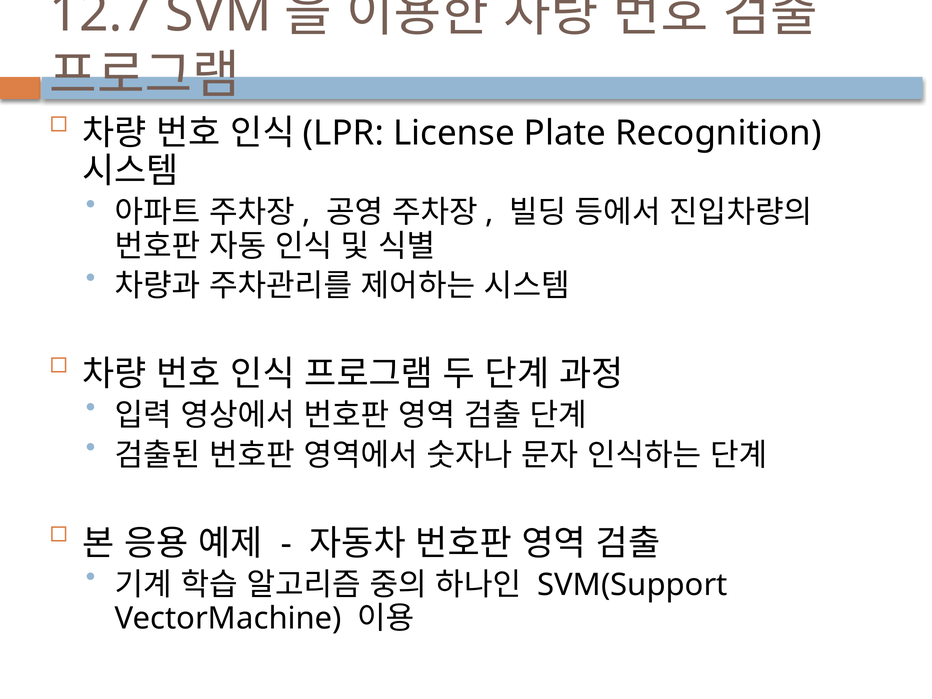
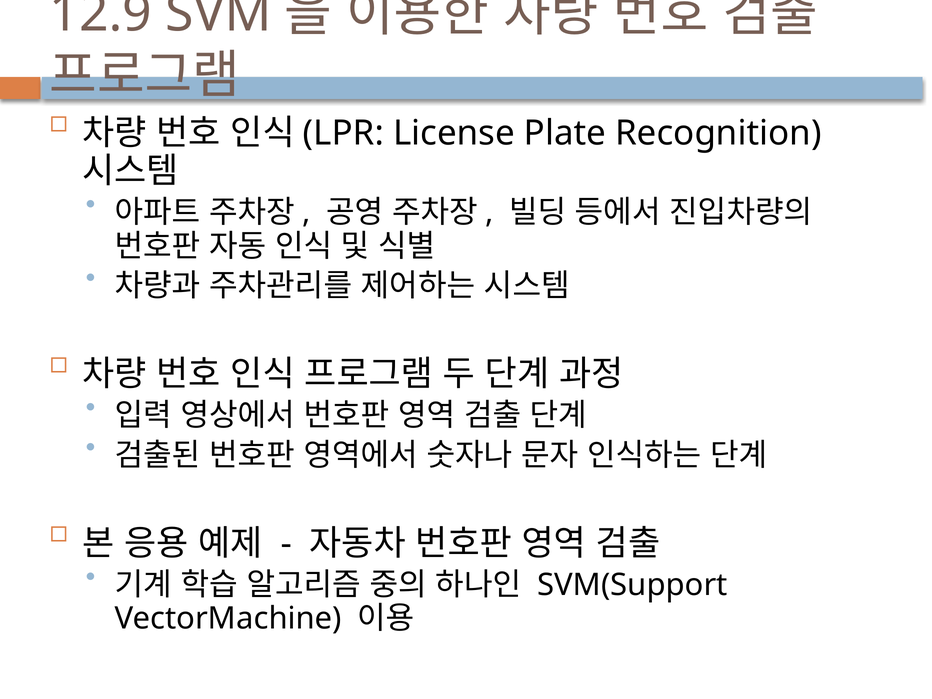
12.7: 12.7 -> 12.9 (101, 14)
